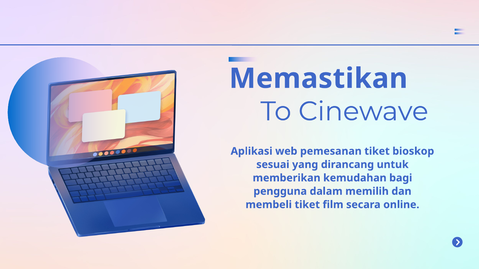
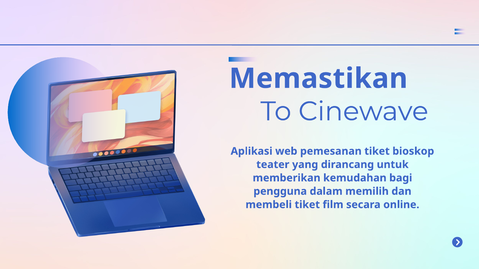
sesuai: sesuai -> teater (273, 165)
